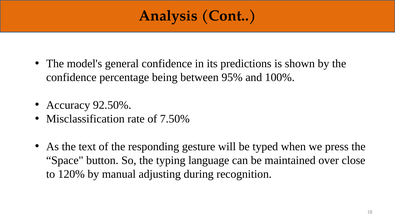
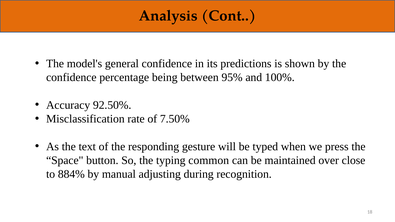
language: language -> common (209, 160)
120%: 120% -> 884% (71, 174)
